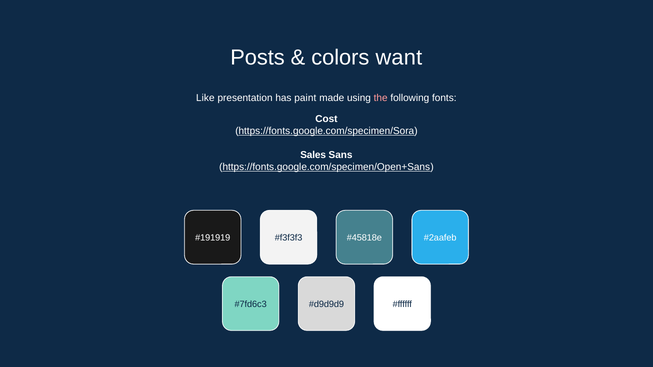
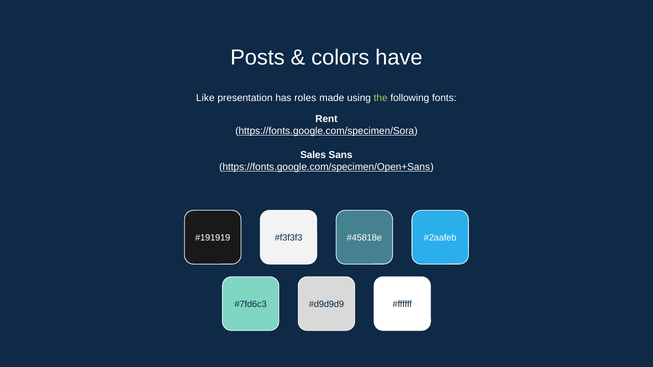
want: want -> have (399, 58)
paint: paint -> roles (305, 98)
the colour: pink -> light green (381, 98)
Cost: Cost -> Rent (326, 119)
